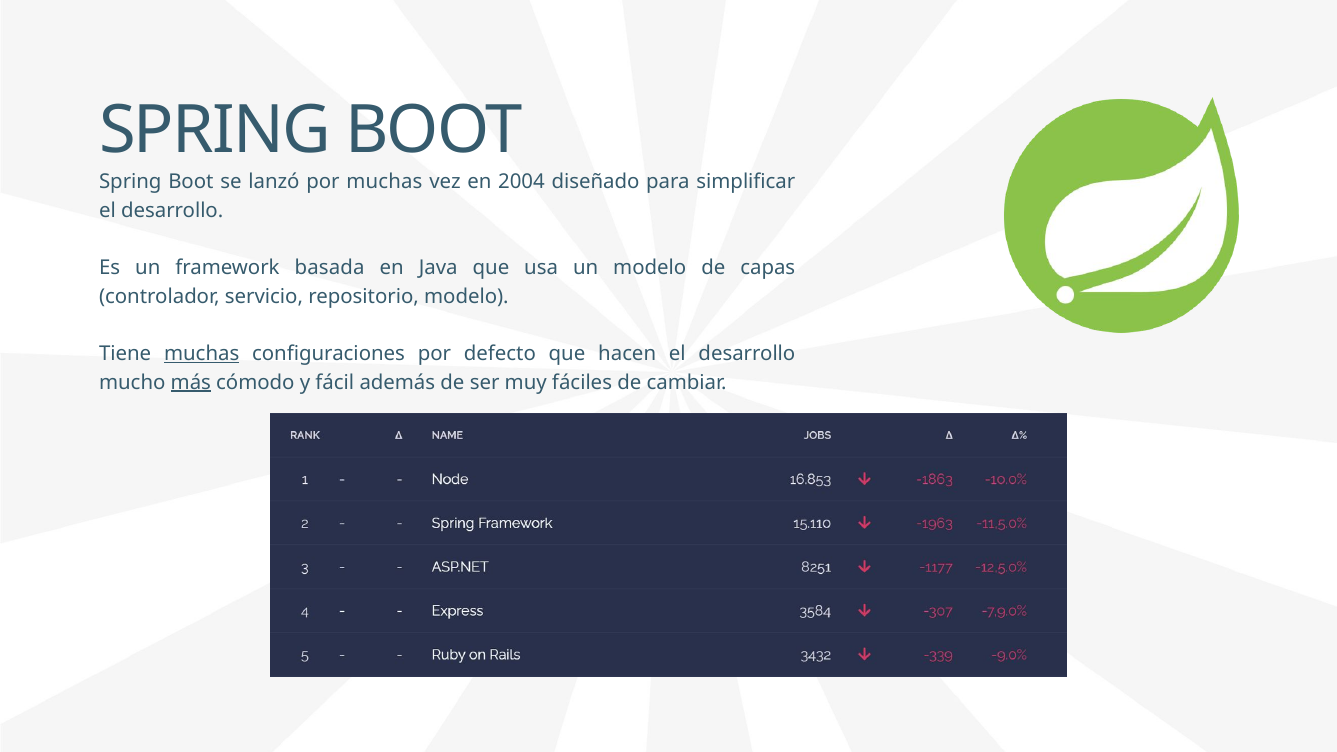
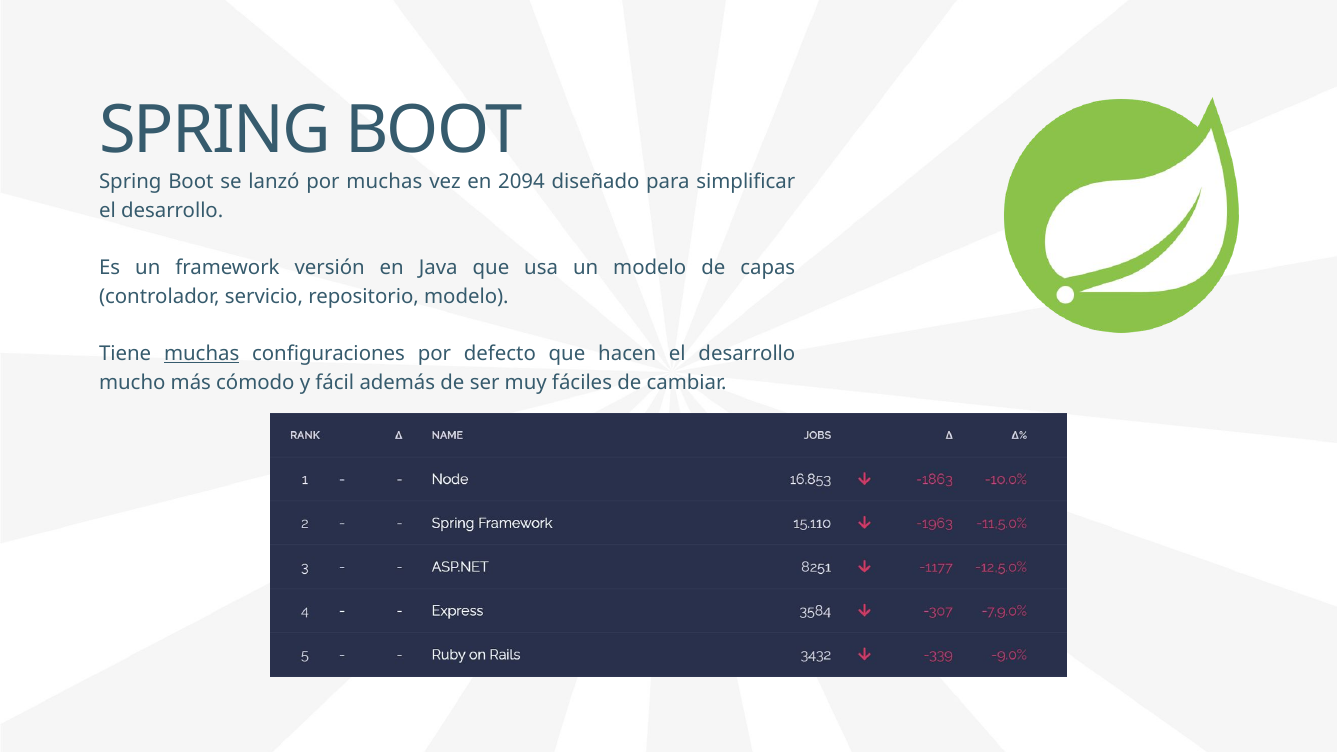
2004: 2004 -> 2094 (521, 182)
basada: basada -> versión (330, 268)
más underline: present -> none (191, 382)
